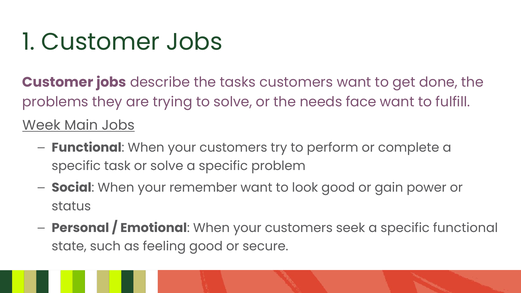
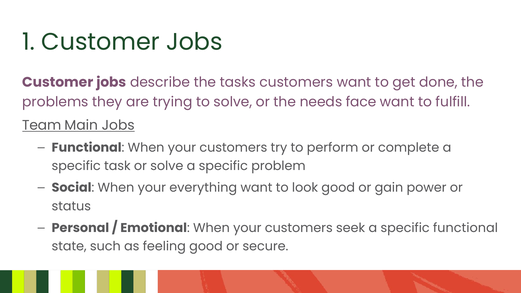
Week: Week -> Team (42, 125)
remember: remember -> everything (203, 188)
